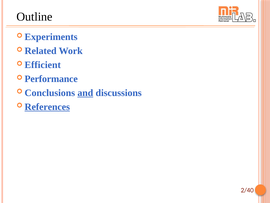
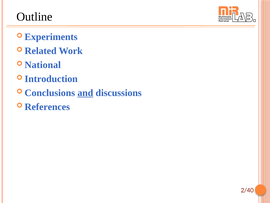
Efficient: Efficient -> National (43, 65)
Performance: Performance -> Introduction (51, 79)
References underline: present -> none (47, 107)
